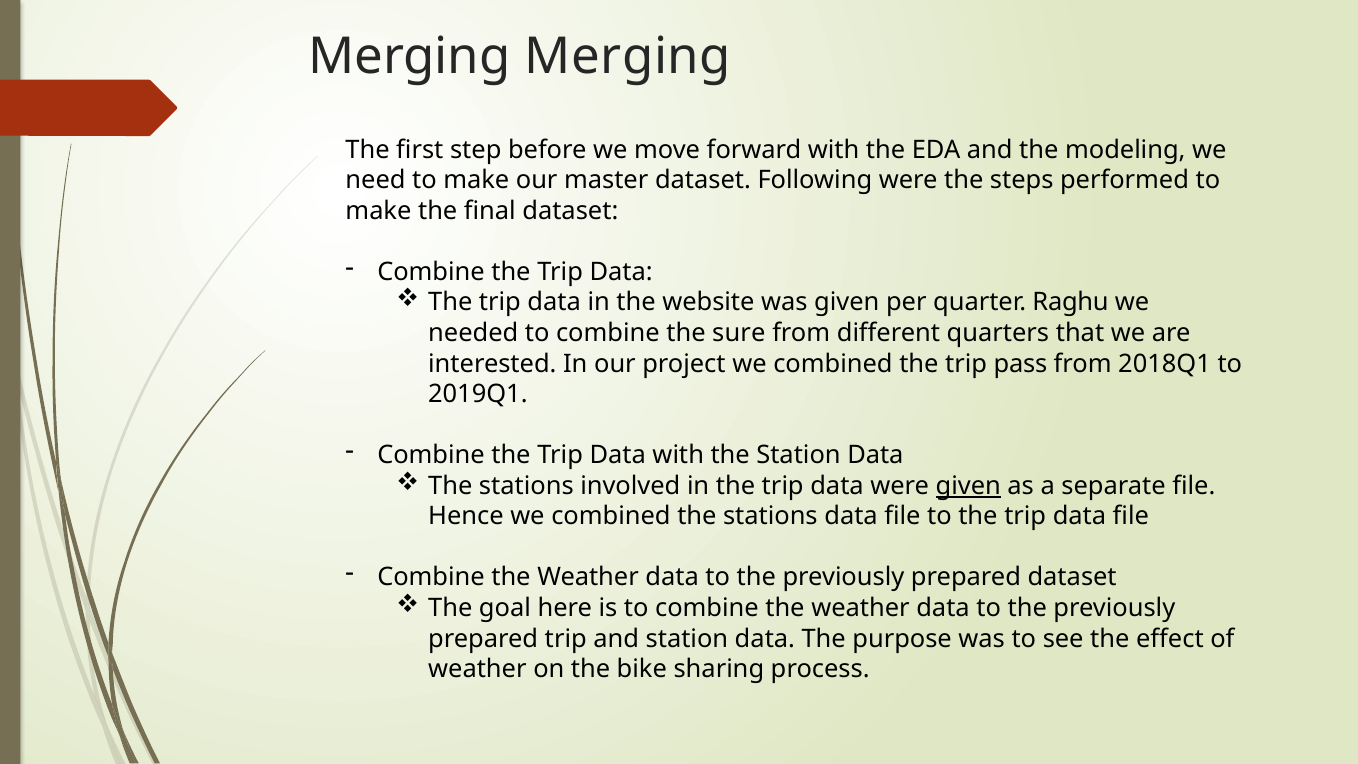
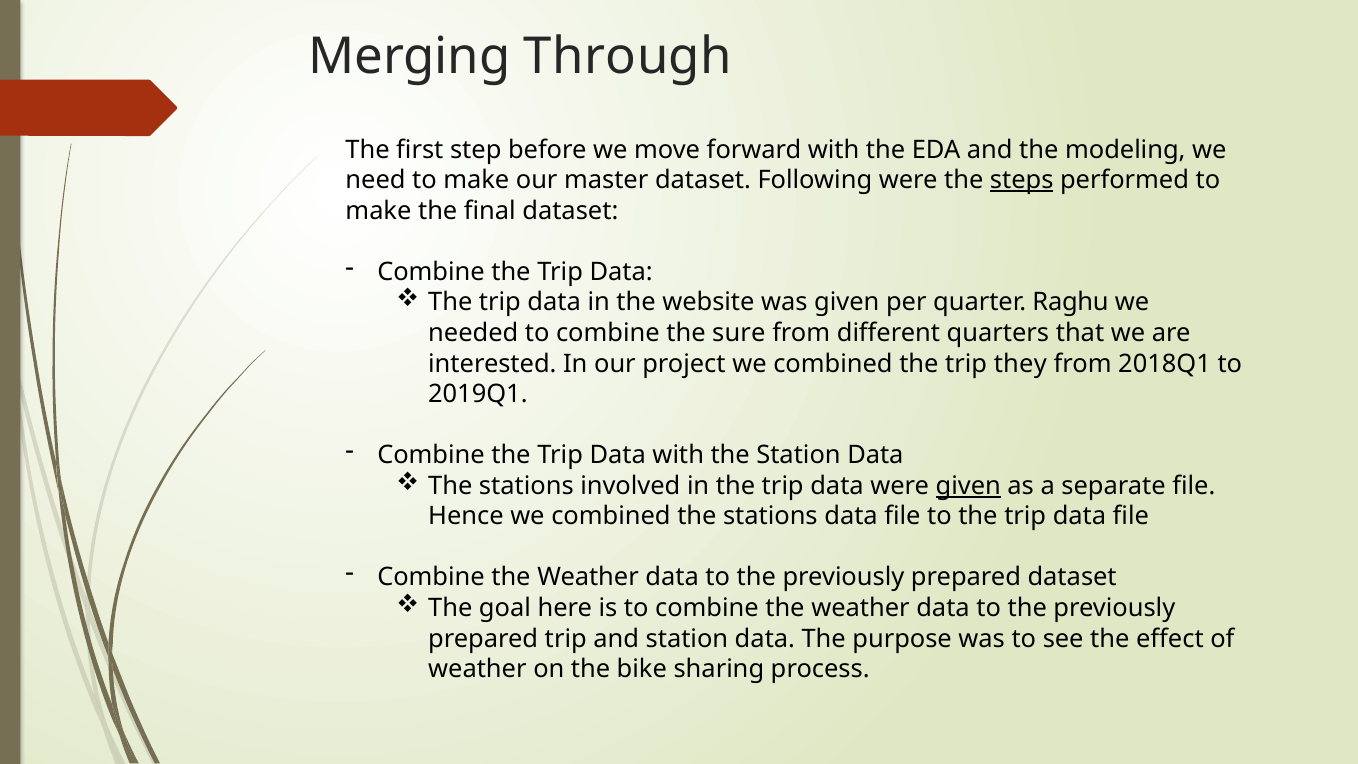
Merging Merging: Merging -> Through (628, 57)
steps underline: none -> present (1022, 180)
pass: pass -> they (1020, 364)
